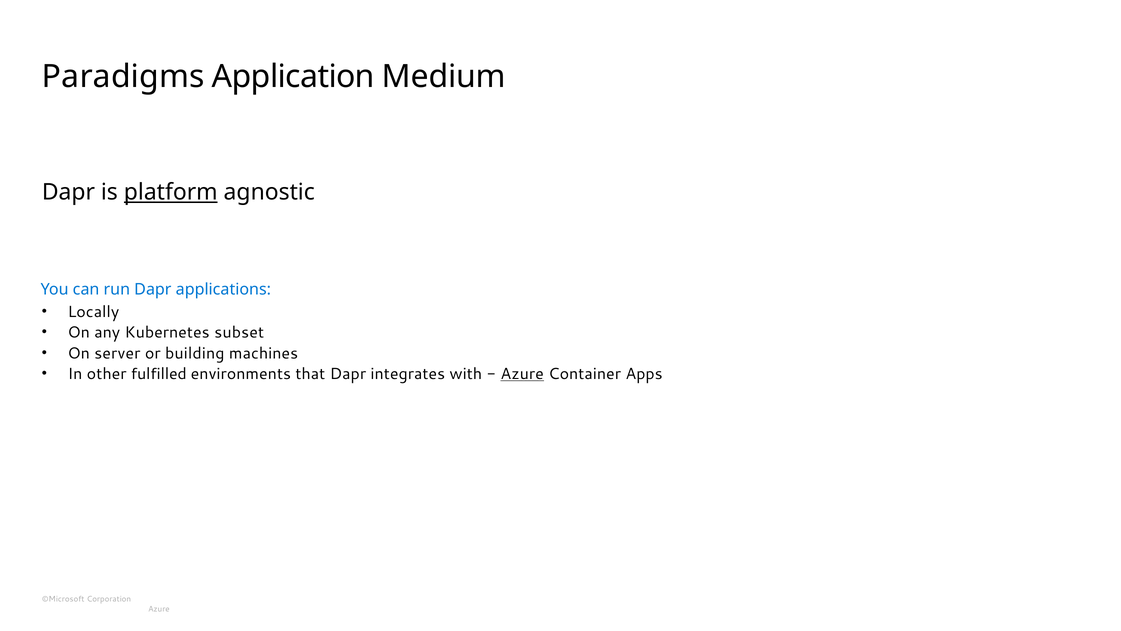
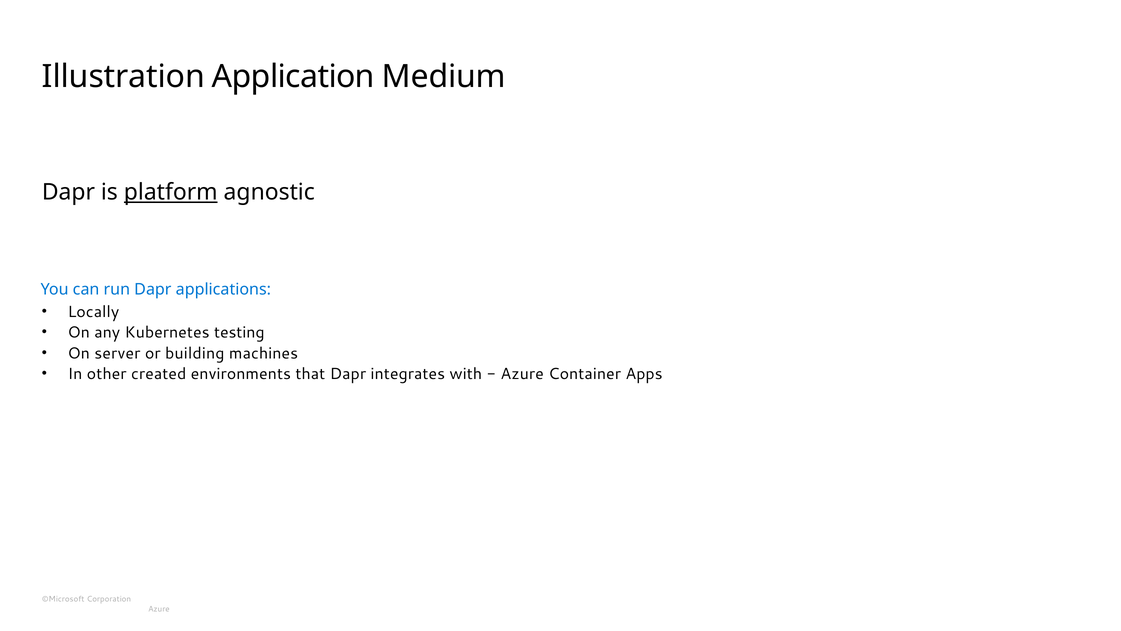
Paradigms: Paradigms -> Illustration (123, 77)
subset: subset -> testing (239, 332)
fulfilled: fulfilled -> created (159, 374)
Azure underline: present -> none (522, 374)
